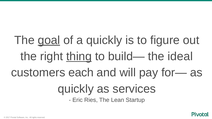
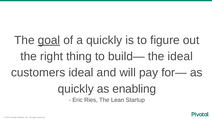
thing underline: present -> none (79, 57)
customers each: each -> ideal (81, 73)
services: services -> enabling (134, 89)
